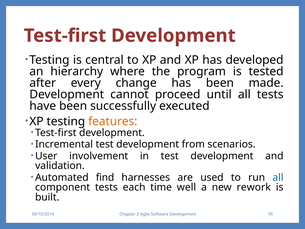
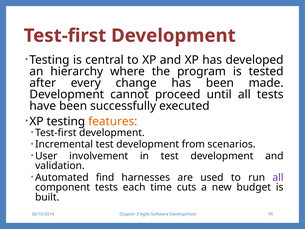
all colour: blue -> purple (278, 177)
well: well -> cuts (187, 187)
rework: rework -> budget (254, 187)
